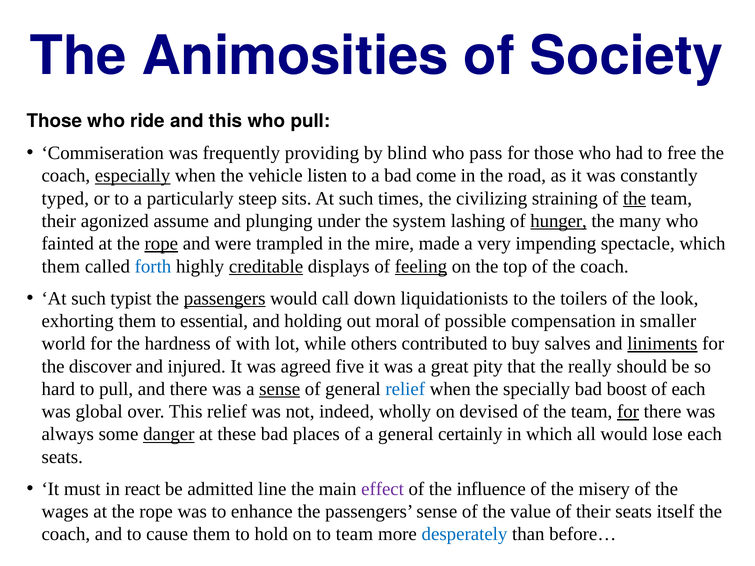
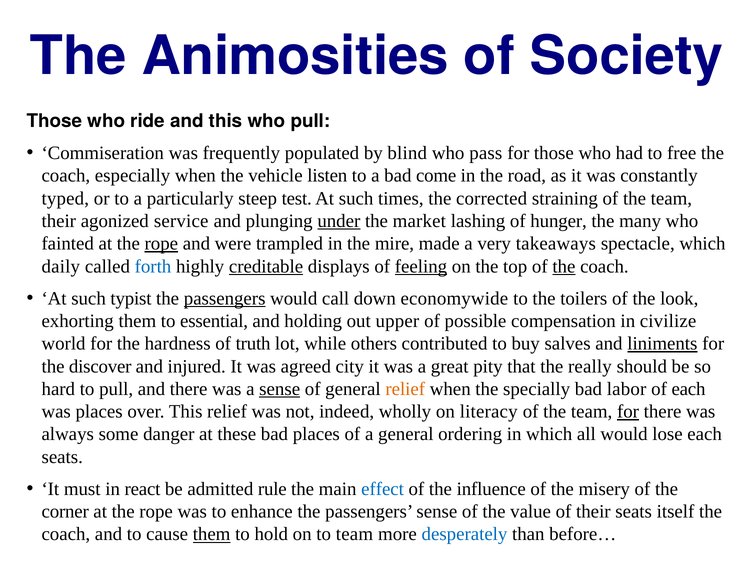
providing: providing -> populated (322, 153)
especially underline: present -> none (133, 176)
sits: sits -> test (297, 198)
civilizing: civilizing -> corrected (492, 198)
the underline: present -> none (635, 198)
assume: assume -> service (181, 221)
under underline: none -> present (339, 221)
system: system -> market (419, 221)
hunger underline: present -> none (559, 221)
impending: impending -> takeaways (556, 244)
them: them -> daily (61, 266)
the underline: none -> present (564, 266)
liquidationists: liquidationists -> economywide (454, 299)
moral: moral -> upper (397, 321)
smaller: smaller -> civilize (668, 321)
with: with -> truth (253, 344)
five: five -> city (350, 366)
relief colour: blue -> orange (405, 389)
boost: boost -> labor (627, 389)
was global: global -> places (99, 412)
devised: devised -> literacy (489, 412)
danger underline: present -> none (169, 434)
certainly: certainly -> ordering (470, 434)
line: line -> rule (272, 489)
effect colour: purple -> blue (383, 489)
wages: wages -> corner (65, 512)
them underline: none -> present (212, 534)
